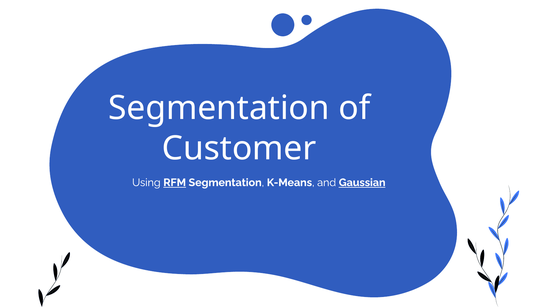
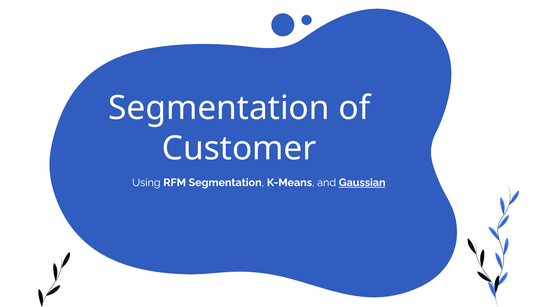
RFM underline: present -> none (175, 183)
